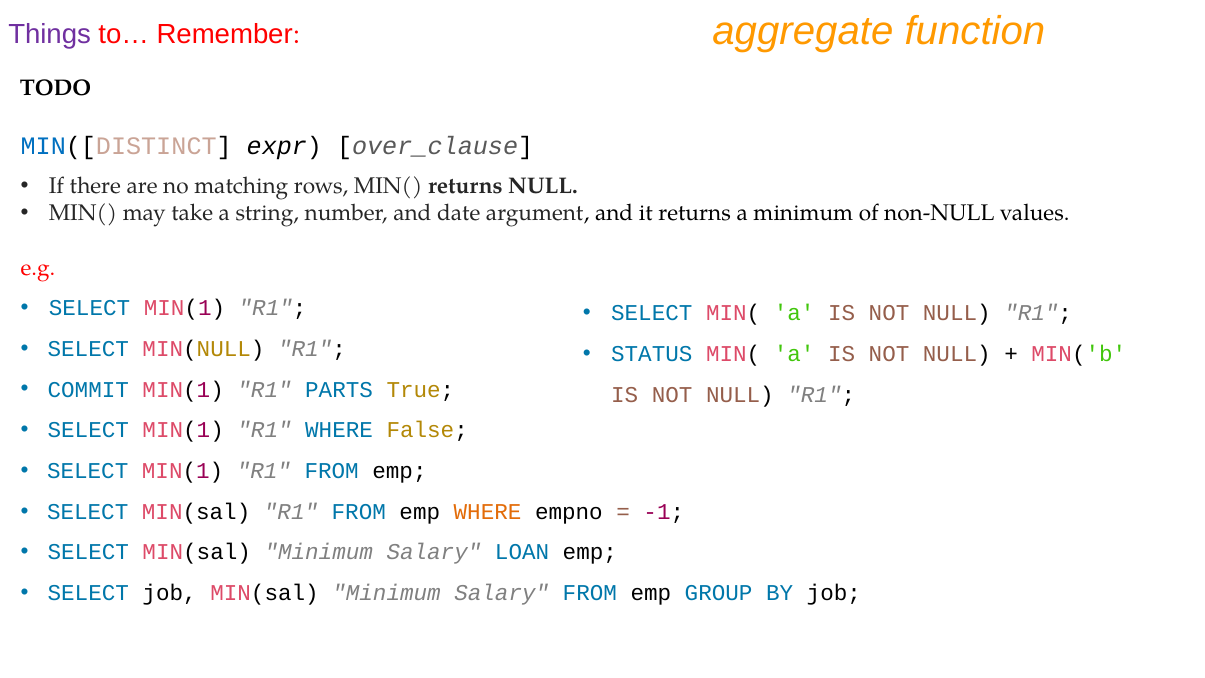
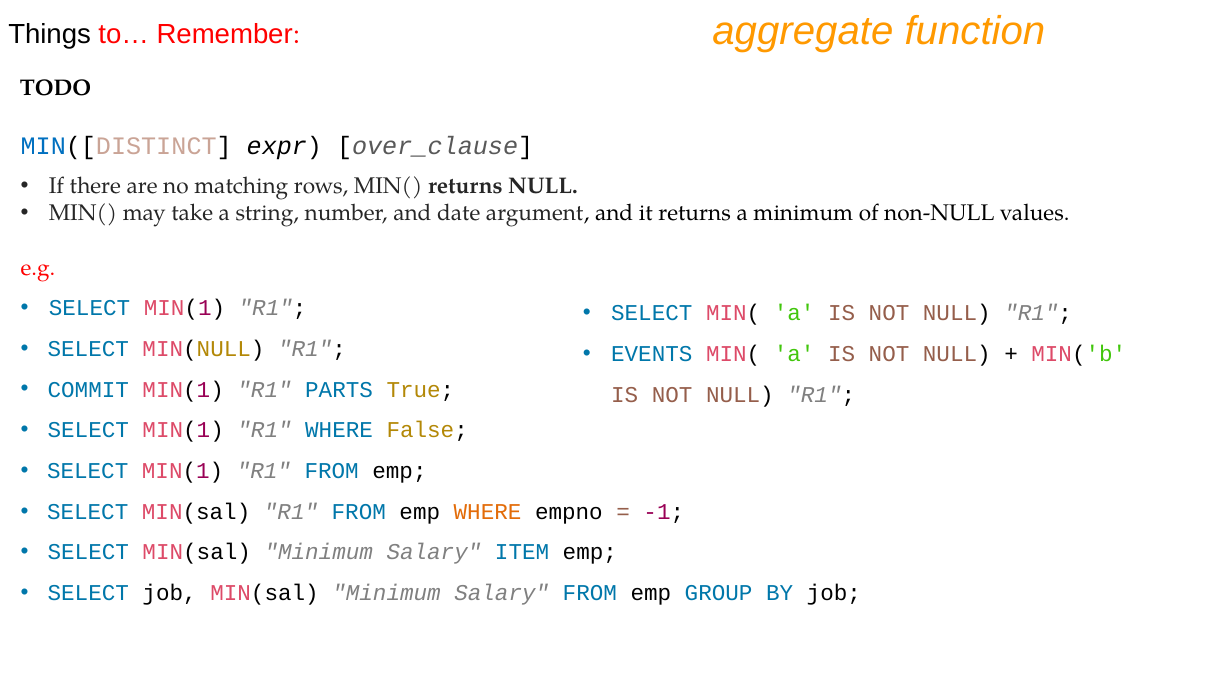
Things colour: purple -> black (50, 34)
STATUS: STATUS -> EVENTS (652, 354)
LOAN: LOAN -> ITEM (522, 552)
